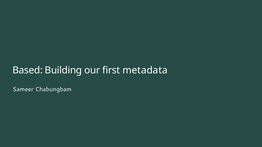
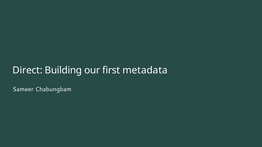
Based: Based -> Direct (28, 71)
